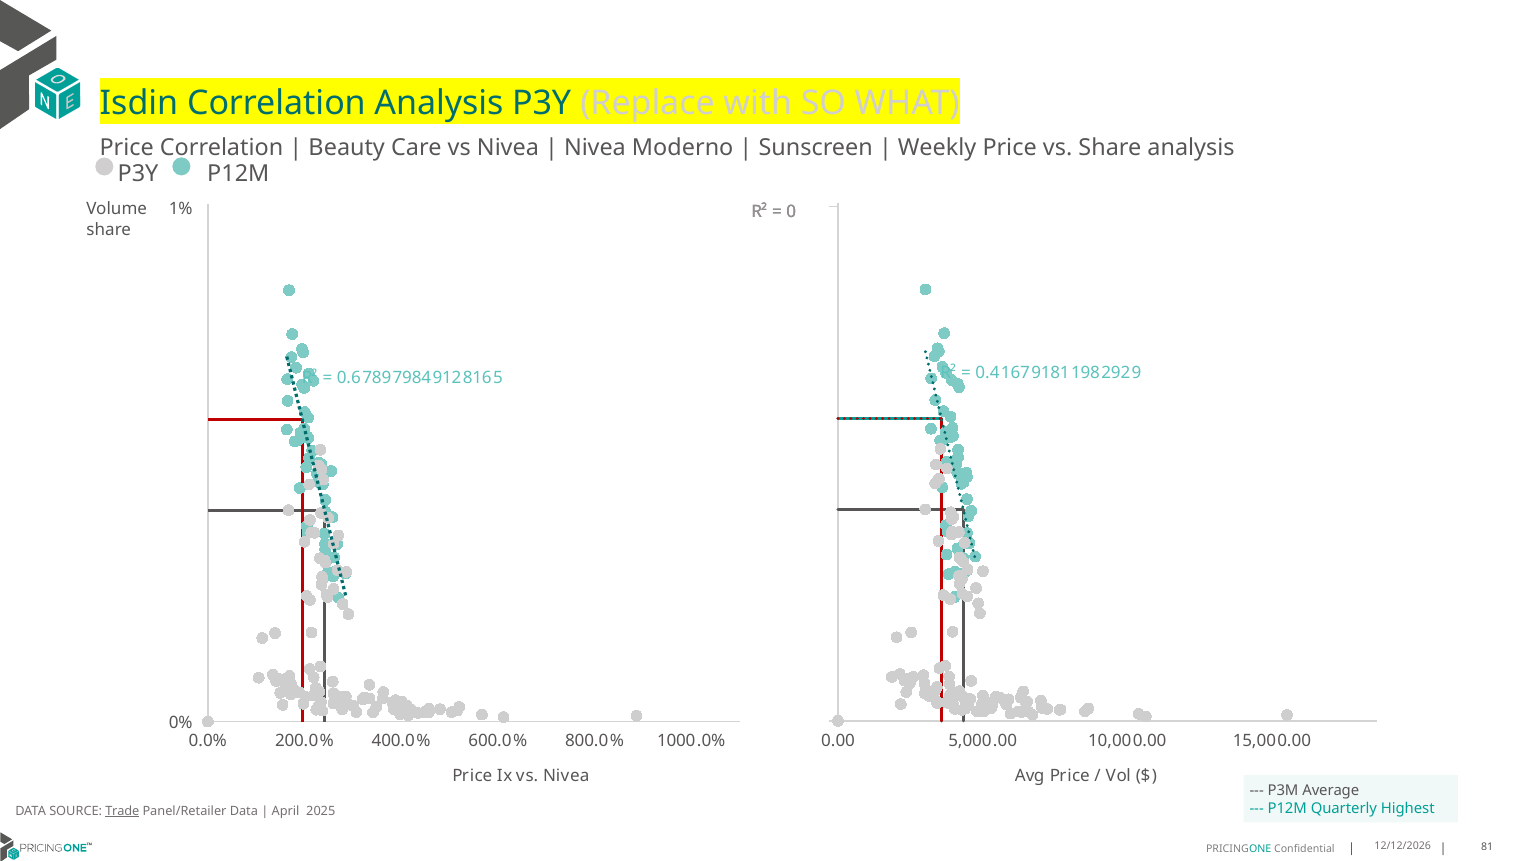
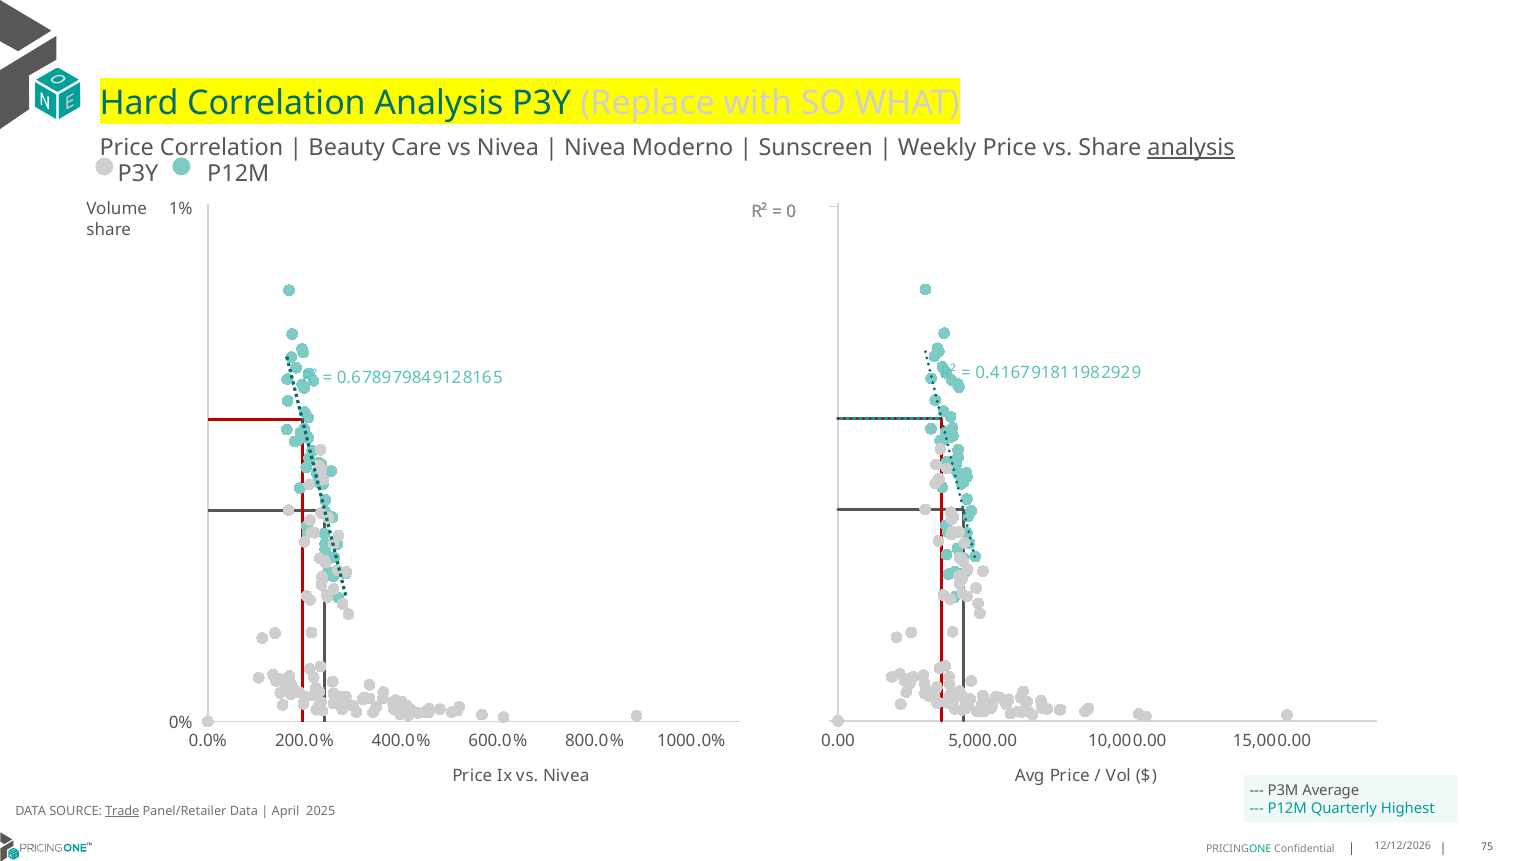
Isdin: Isdin -> Hard (139, 103)
analysis underline: none -> present (1191, 148)
81: 81 -> 75 (1487, 847)
